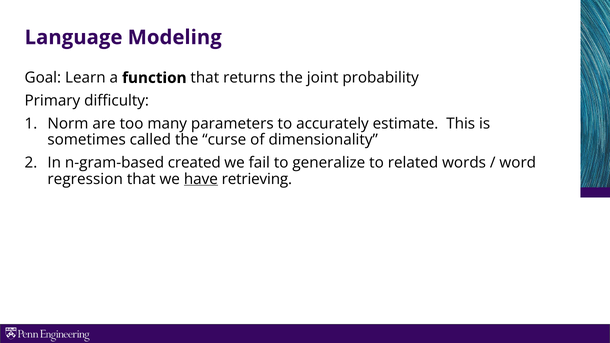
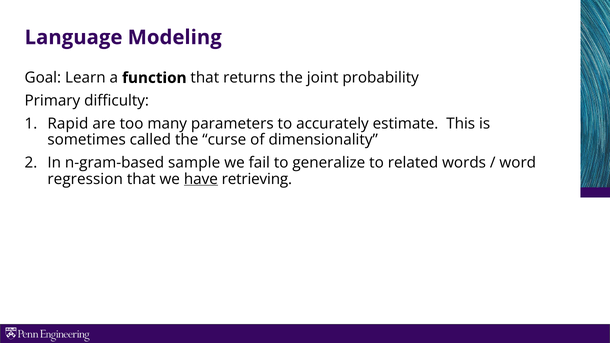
Norm: Norm -> Rapid (68, 124)
created: created -> sample (194, 163)
